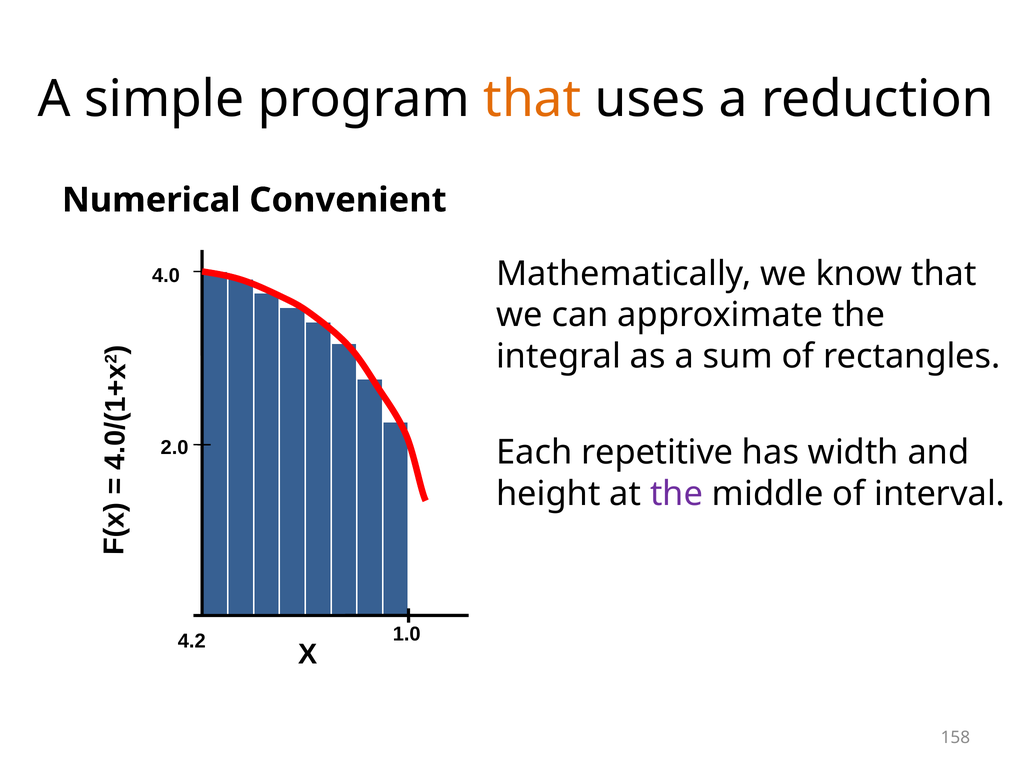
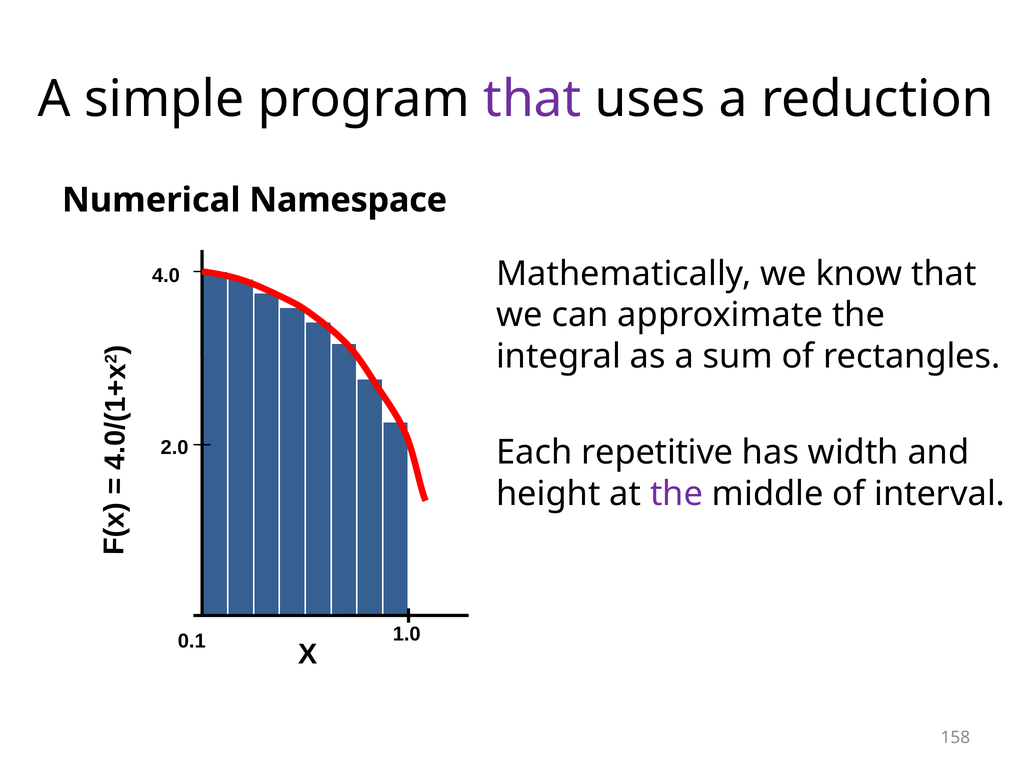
that colour: orange -> purple (532, 99)
Convenient: Convenient -> Namespace (348, 200)
4.2: 4.2 -> 0.1 (192, 641)
